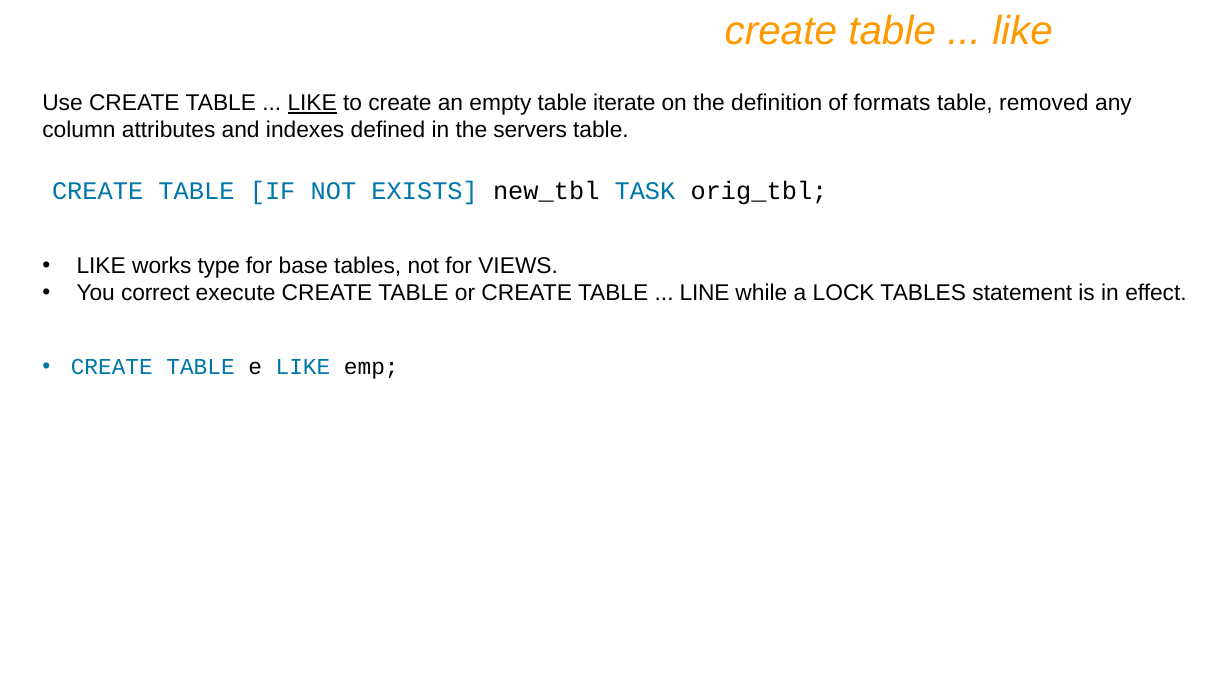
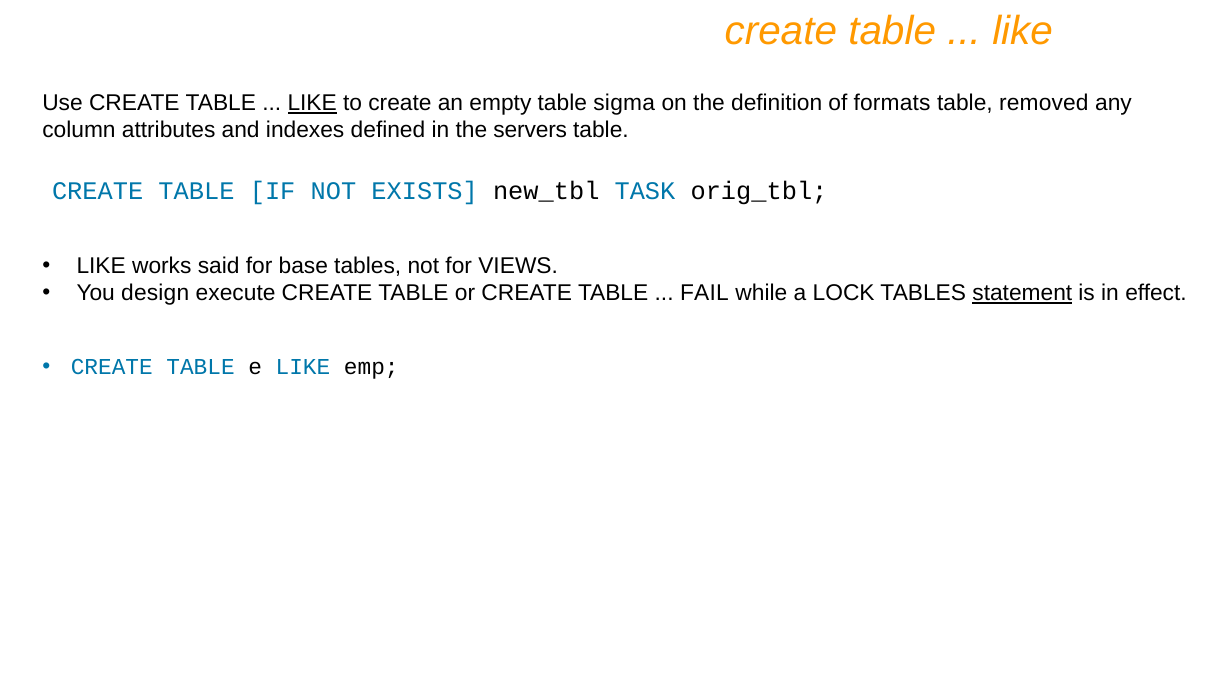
iterate: iterate -> sigma (624, 103)
type: type -> said (219, 266)
correct: correct -> design (155, 293)
LINE: LINE -> FAIL (704, 293)
statement underline: none -> present (1022, 293)
